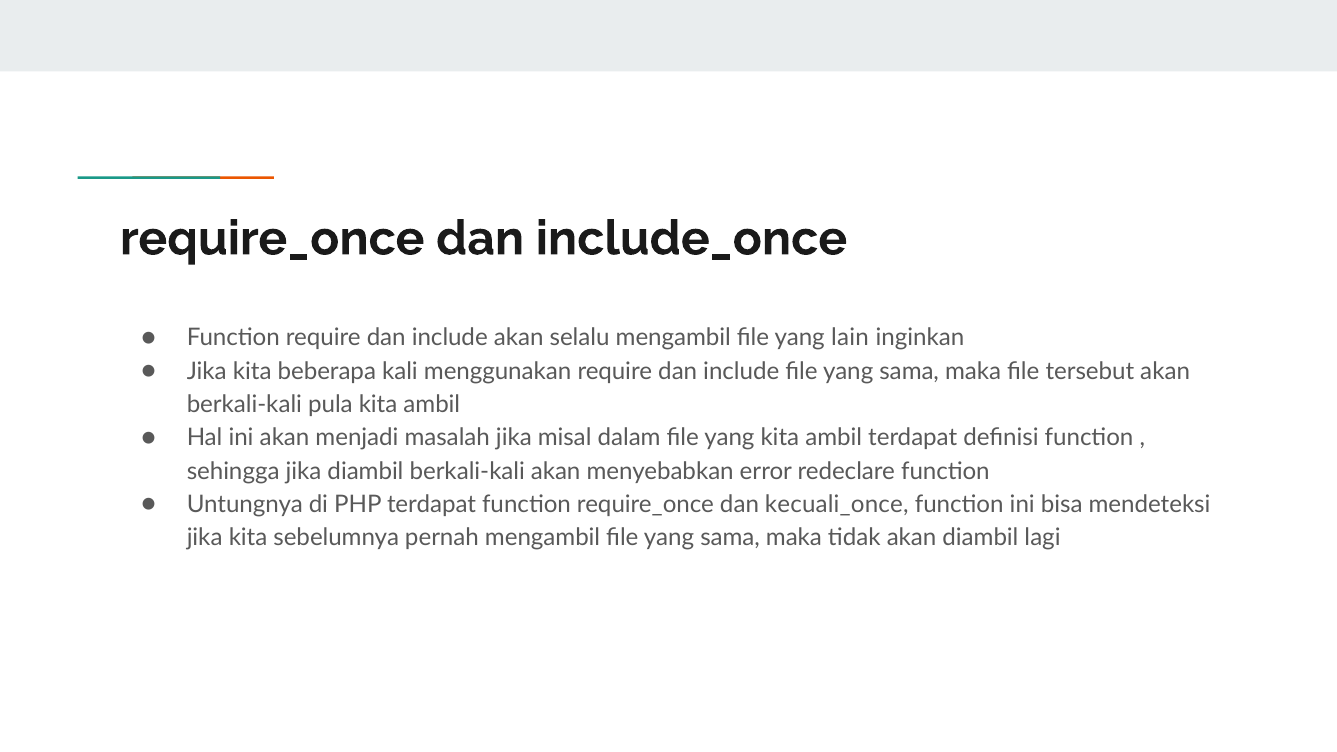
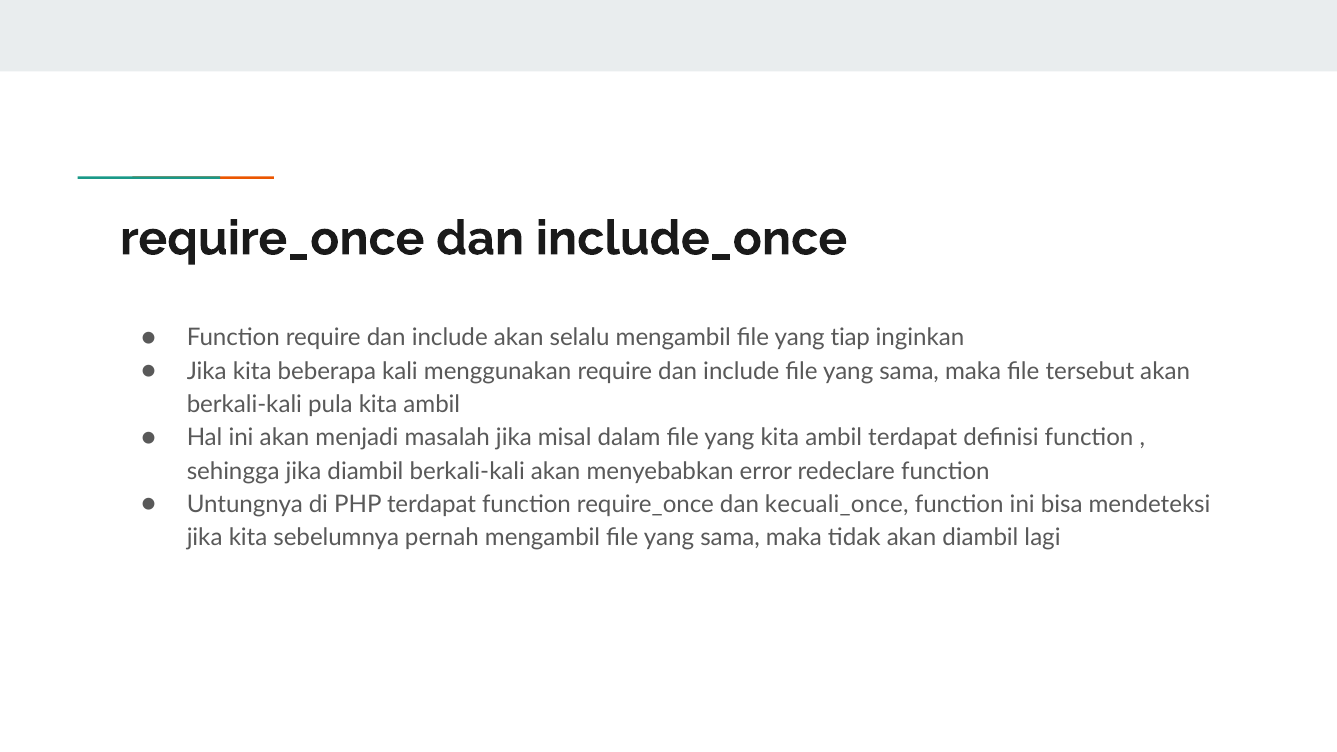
lain: lain -> tiap (850, 338)
